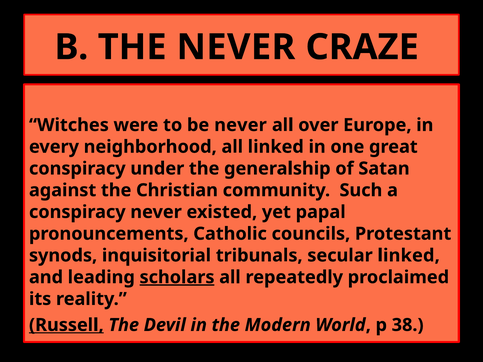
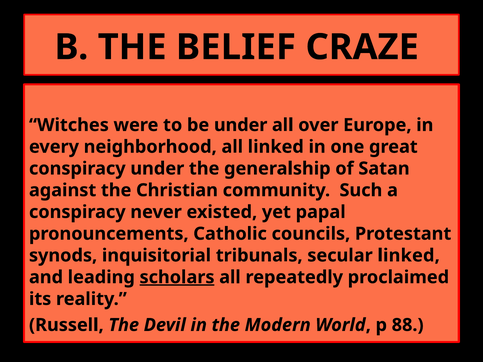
THE NEVER: NEVER -> BELIEF (236, 47)
be never: never -> under (241, 125)
Russell underline: present -> none (66, 325)
38: 38 -> 88 (408, 325)
